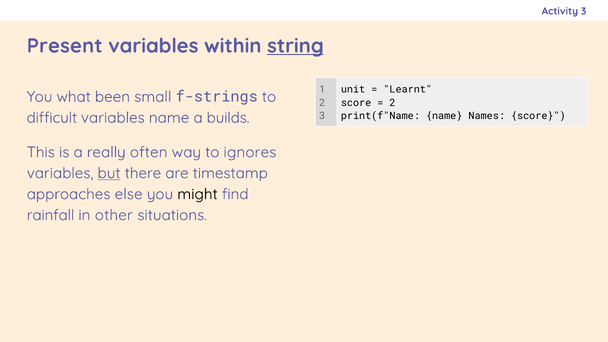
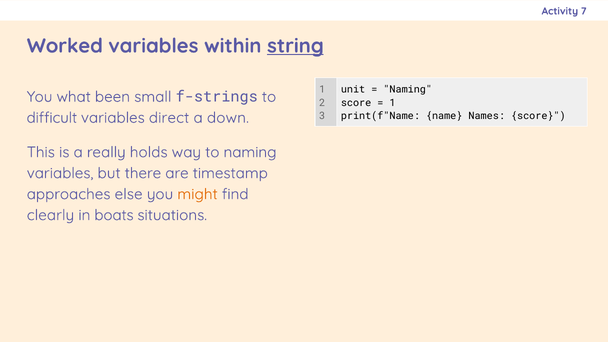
Activity 3: 3 -> 7 (584, 11)
Present: Present -> Worked (65, 46)
Learnt: Learnt -> Naming (408, 89)
2: 2 -> 1 (393, 103)
variables name: name -> direct (169, 118)
builds: builds -> down (228, 118)
often: often -> holds (149, 152)
to ignores: ignores -> naming (250, 152)
but underline: present -> none (109, 173)
might colour: black -> orange (198, 194)
rainfall: rainfall -> clearly (50, 215)
other: other -> boats (114, 215)
